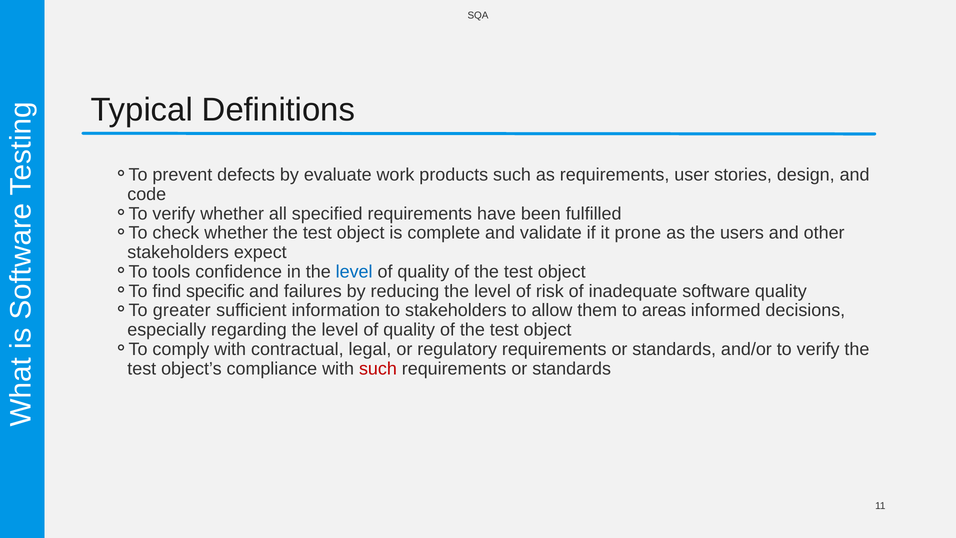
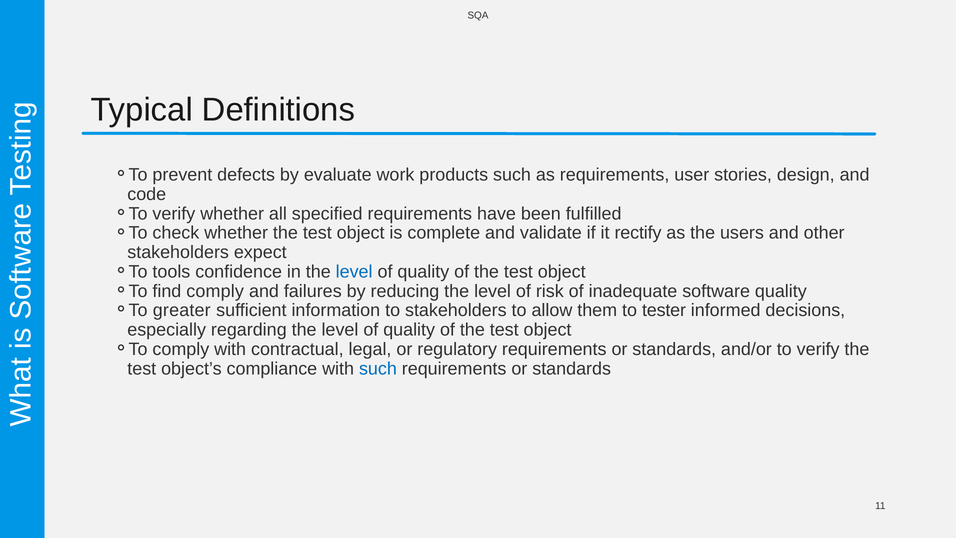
prone: prone -> rectify (638, 233)
find specific: specific -> comply (215, 291)
areas: areas -> tester (664, 310)
such colour: red -> blue (378, 368)
